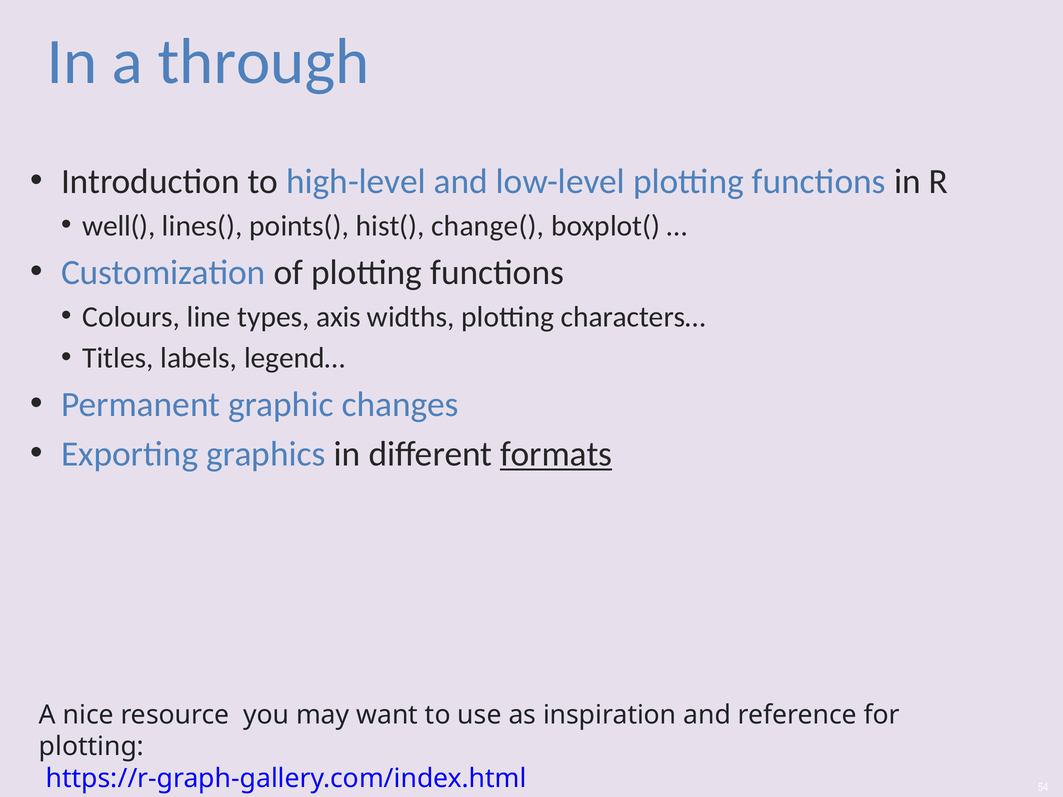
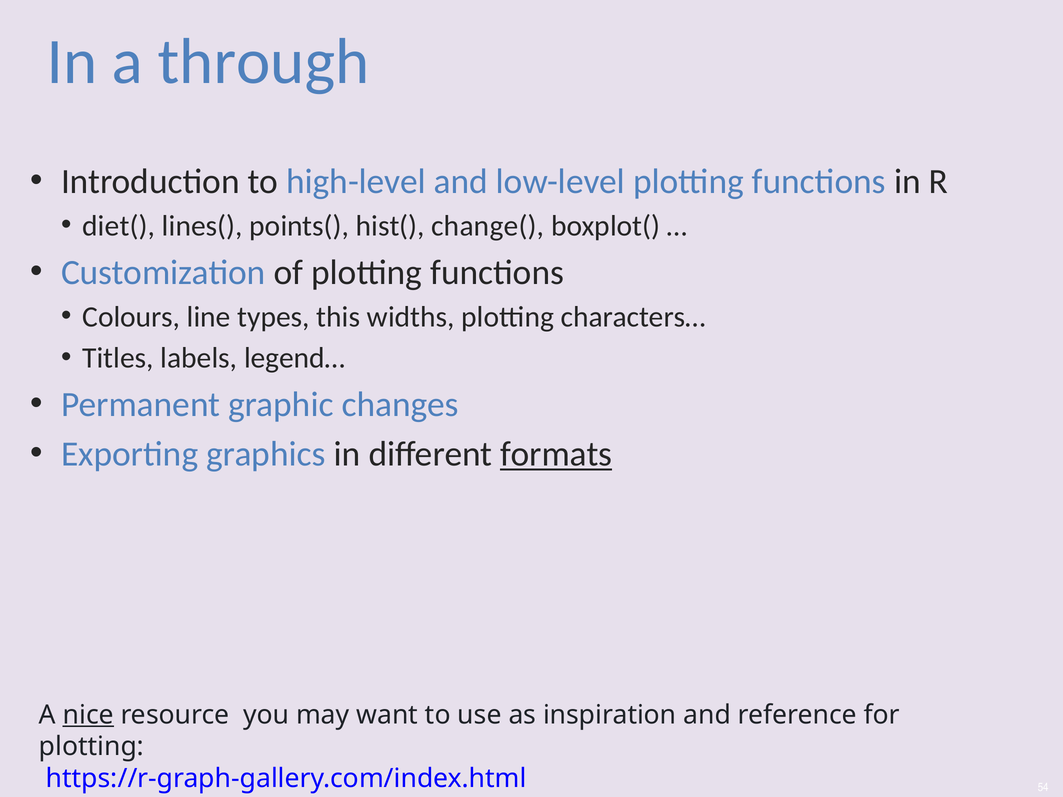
well(: well( -> diet( (119, 226)
axis: axis -> this (338, 317)
nice underline: none -> present (88, 715)
